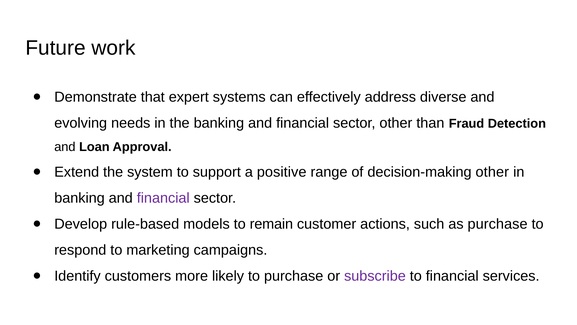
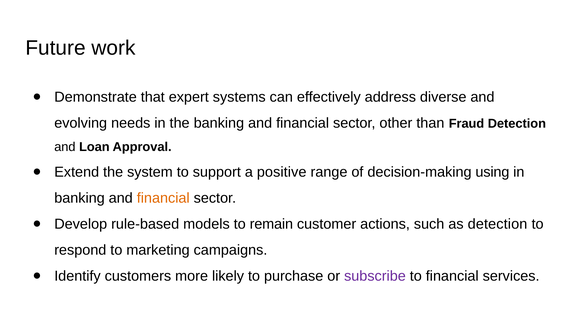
decision-making other: other -> using (492, 172)
financial colour: purple -> orange (163, 198)
as purchase: purchase -> detection (498, 224)
